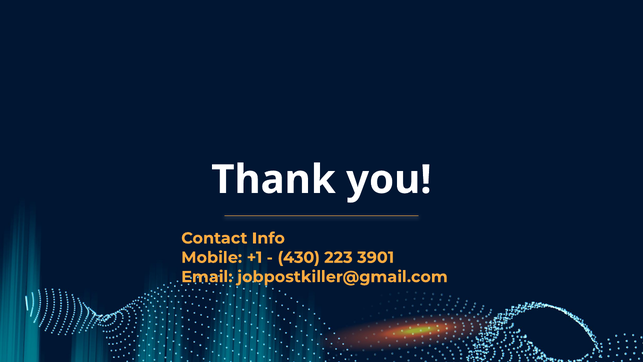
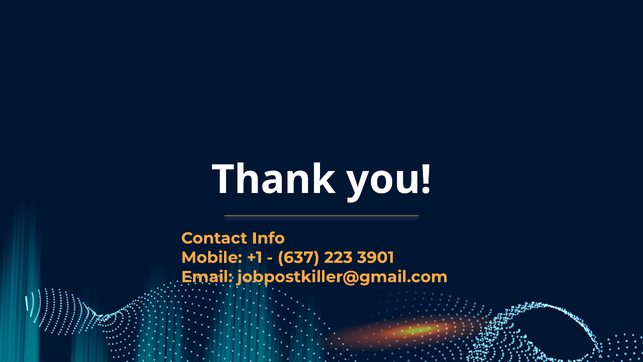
430: 430 -> 637 (299, 257)
